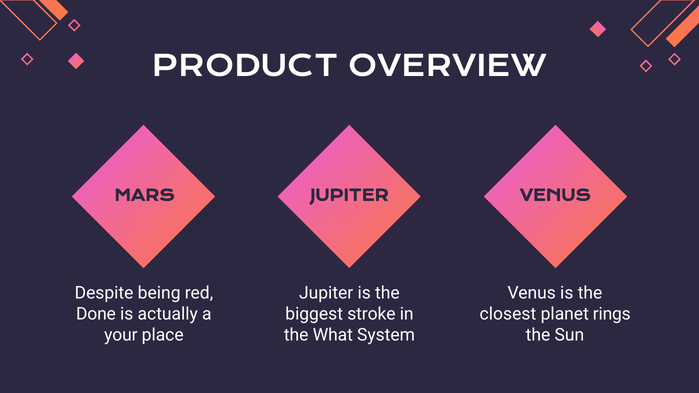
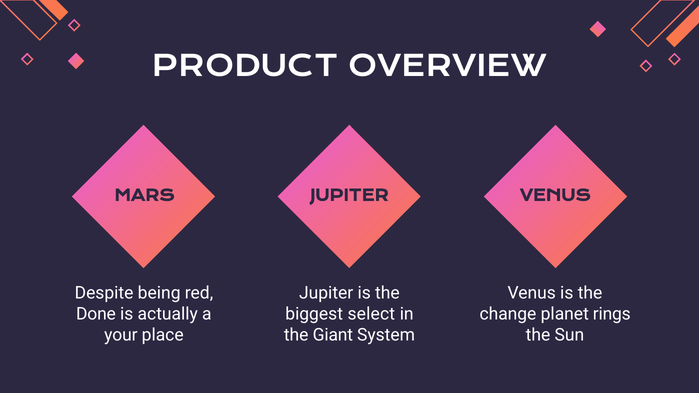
stroke: stroke -> select (371, 314)
closest: closest -> change (508, 314)
What: What -> Giant (333, 335)
